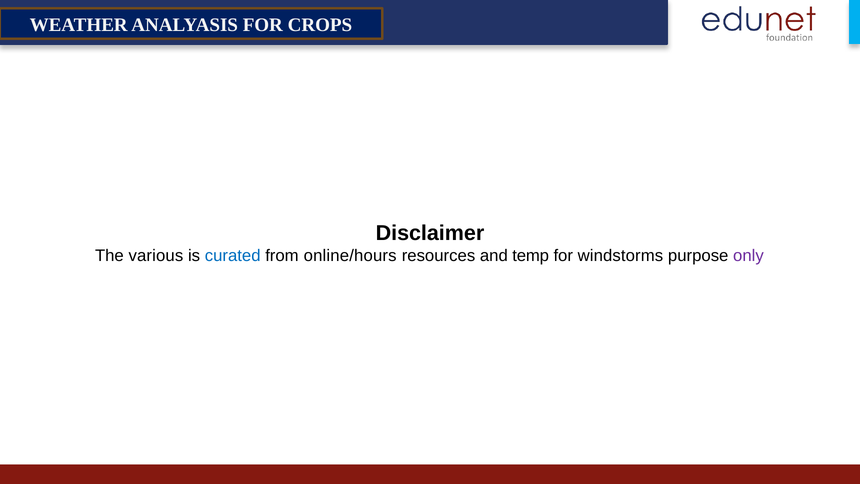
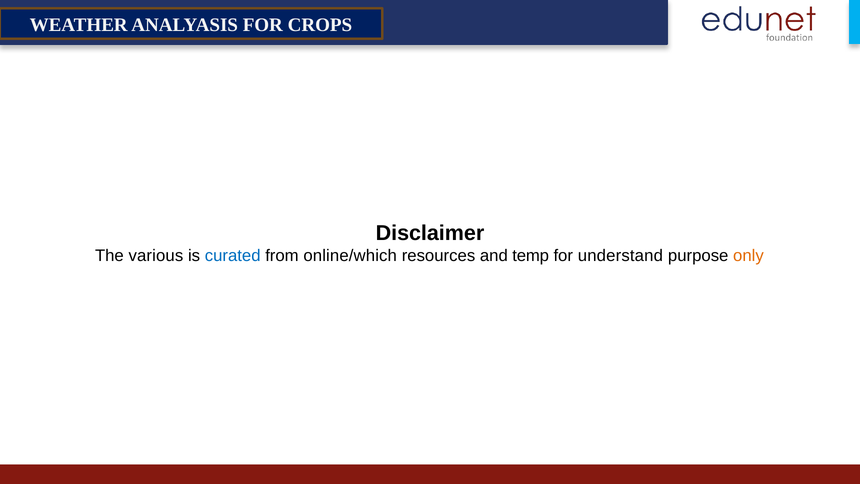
online/hours: online/hours -> online/which (350, 256)
windstorms: windstorms -> understand (620, 256)
only colour: purple -> orange (748, 256)
